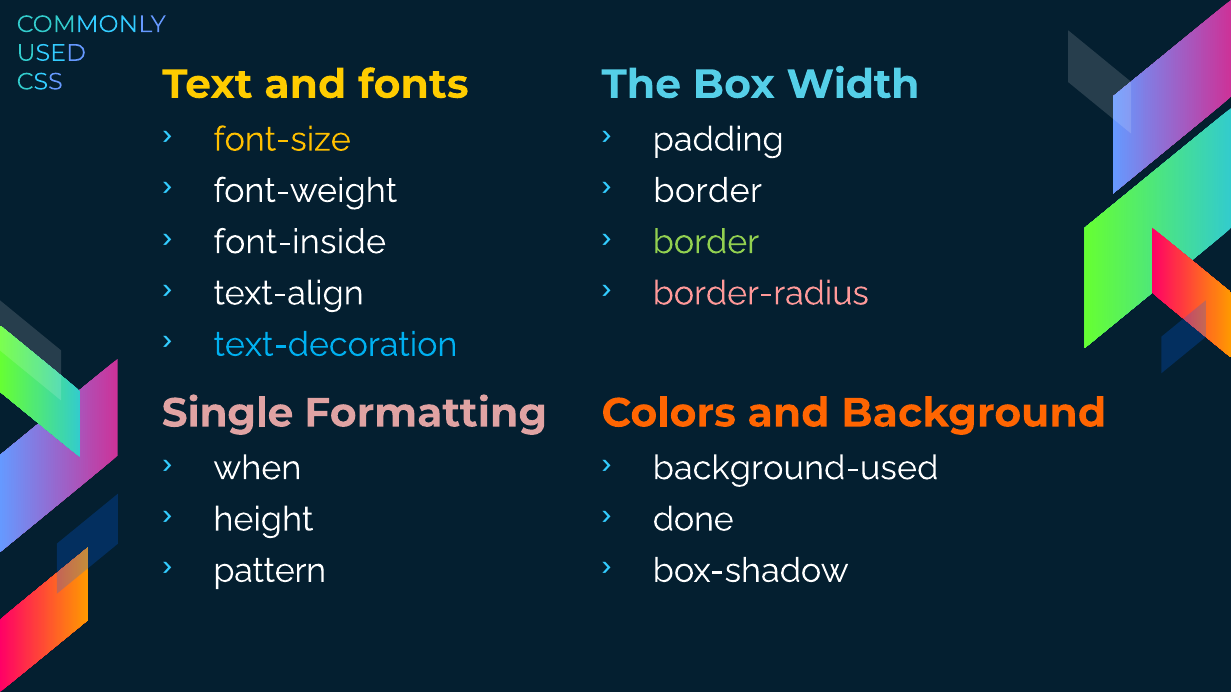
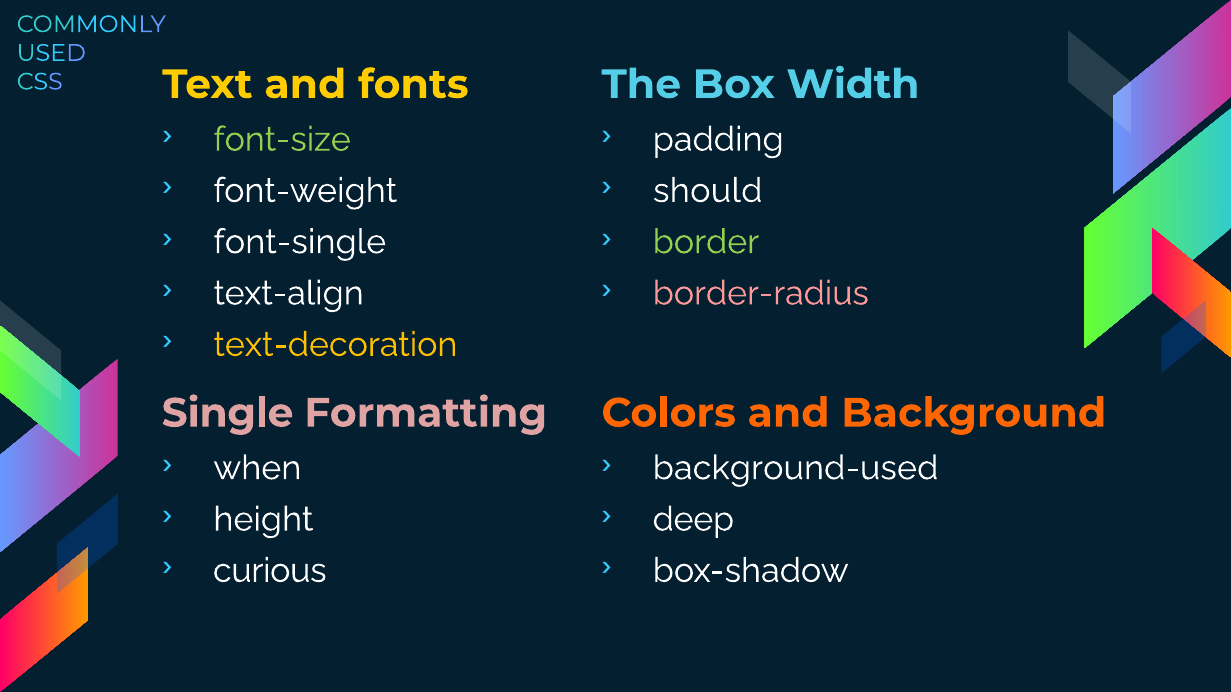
font-size colour: yellow -> light green (282, 139)
border: border -> should (708, 191)
font-inside: font-inside -> font-single (300, 242)
text-decoration colour: light blue -> yellow (335, 345)
done: done -> deep (693, 520)
pattern: pattern -> curious (270, 571)
